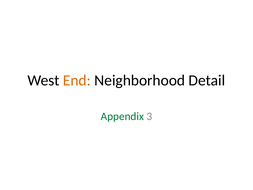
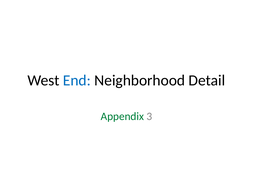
End colour: orange -> blue (77, 80)
